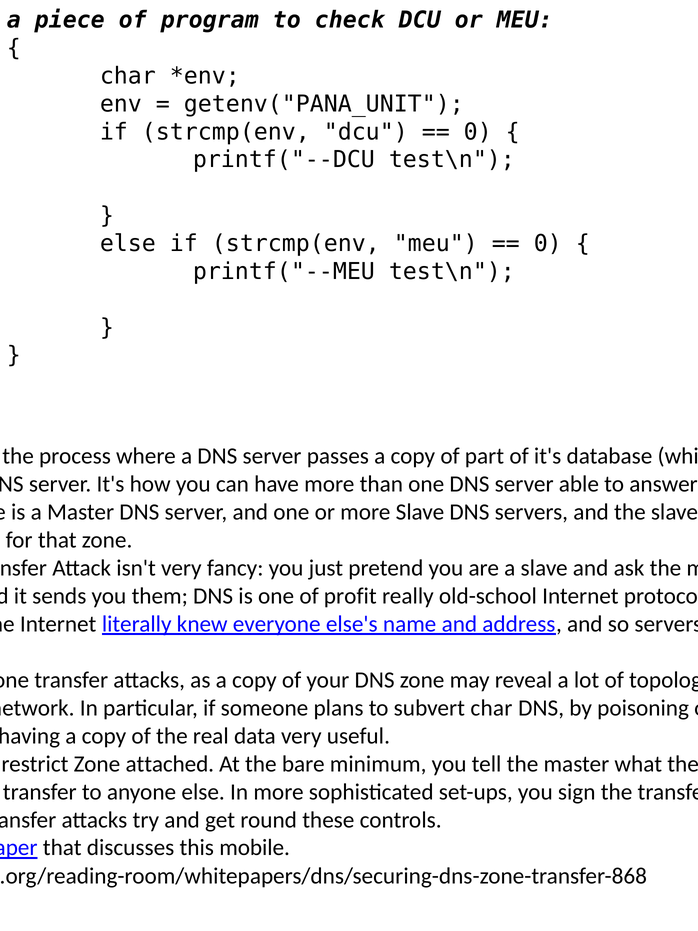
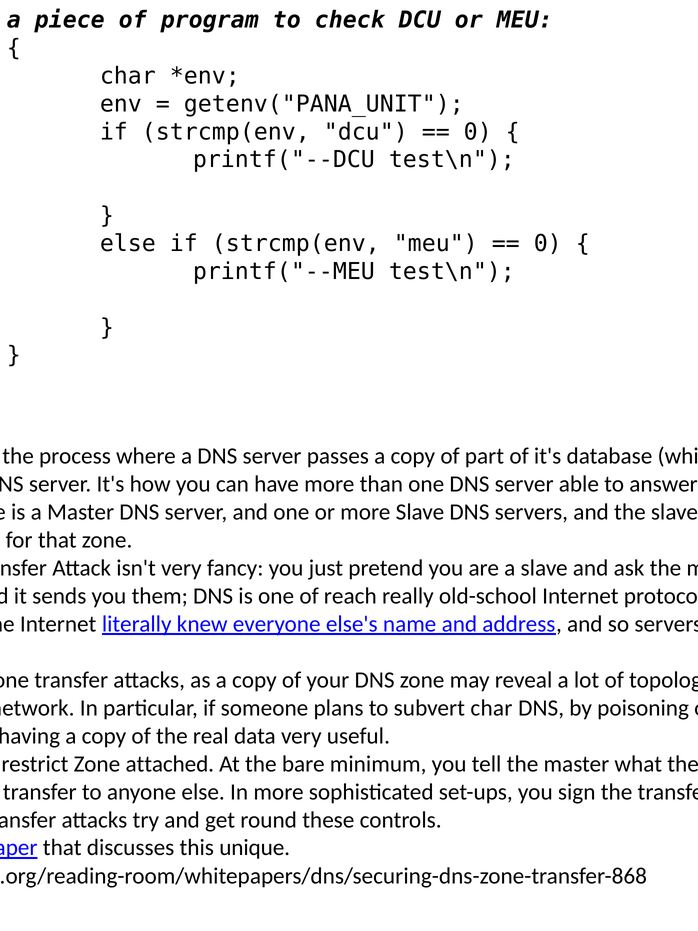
profit: profit -> reach (350, 596)
mobile: mobile -> unique (255, 848)
